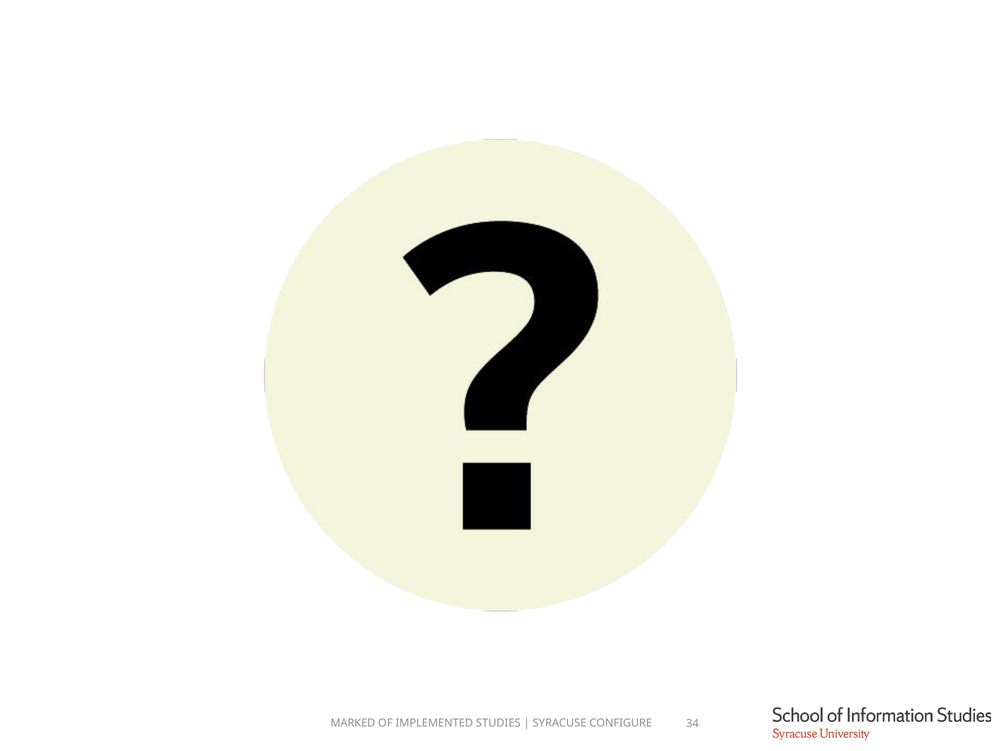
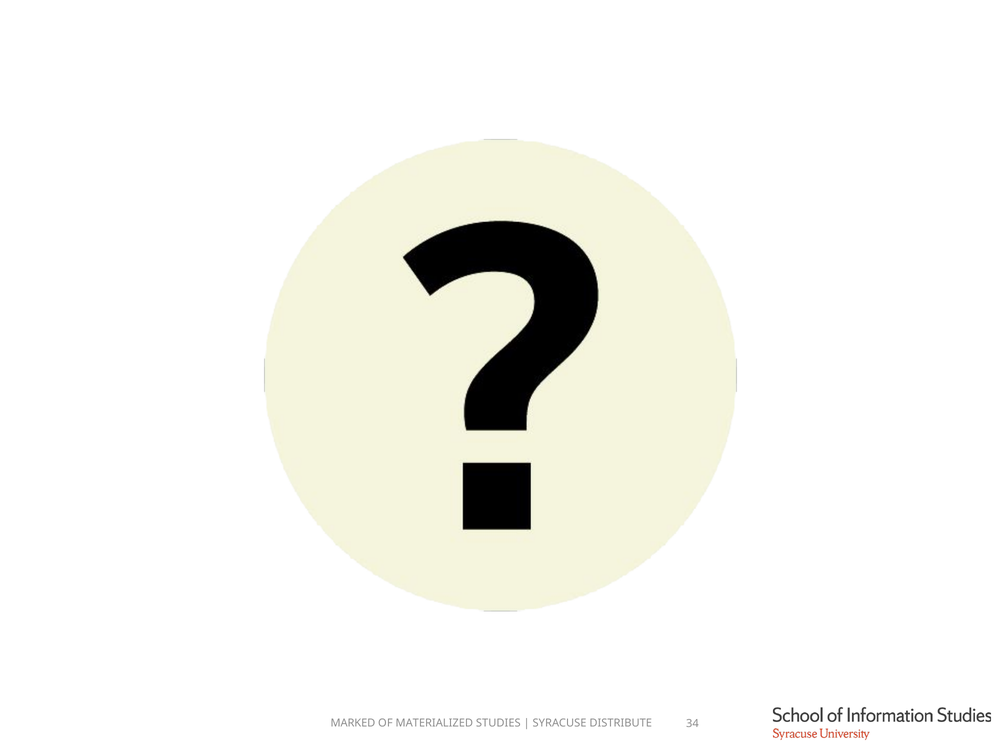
IMPLEMENTED: IMPLEMENTED -> MATERIALIZED (434, 724)
CONFIGURE: CONFIGURE -> DISTRIBUTE (621, 724)
